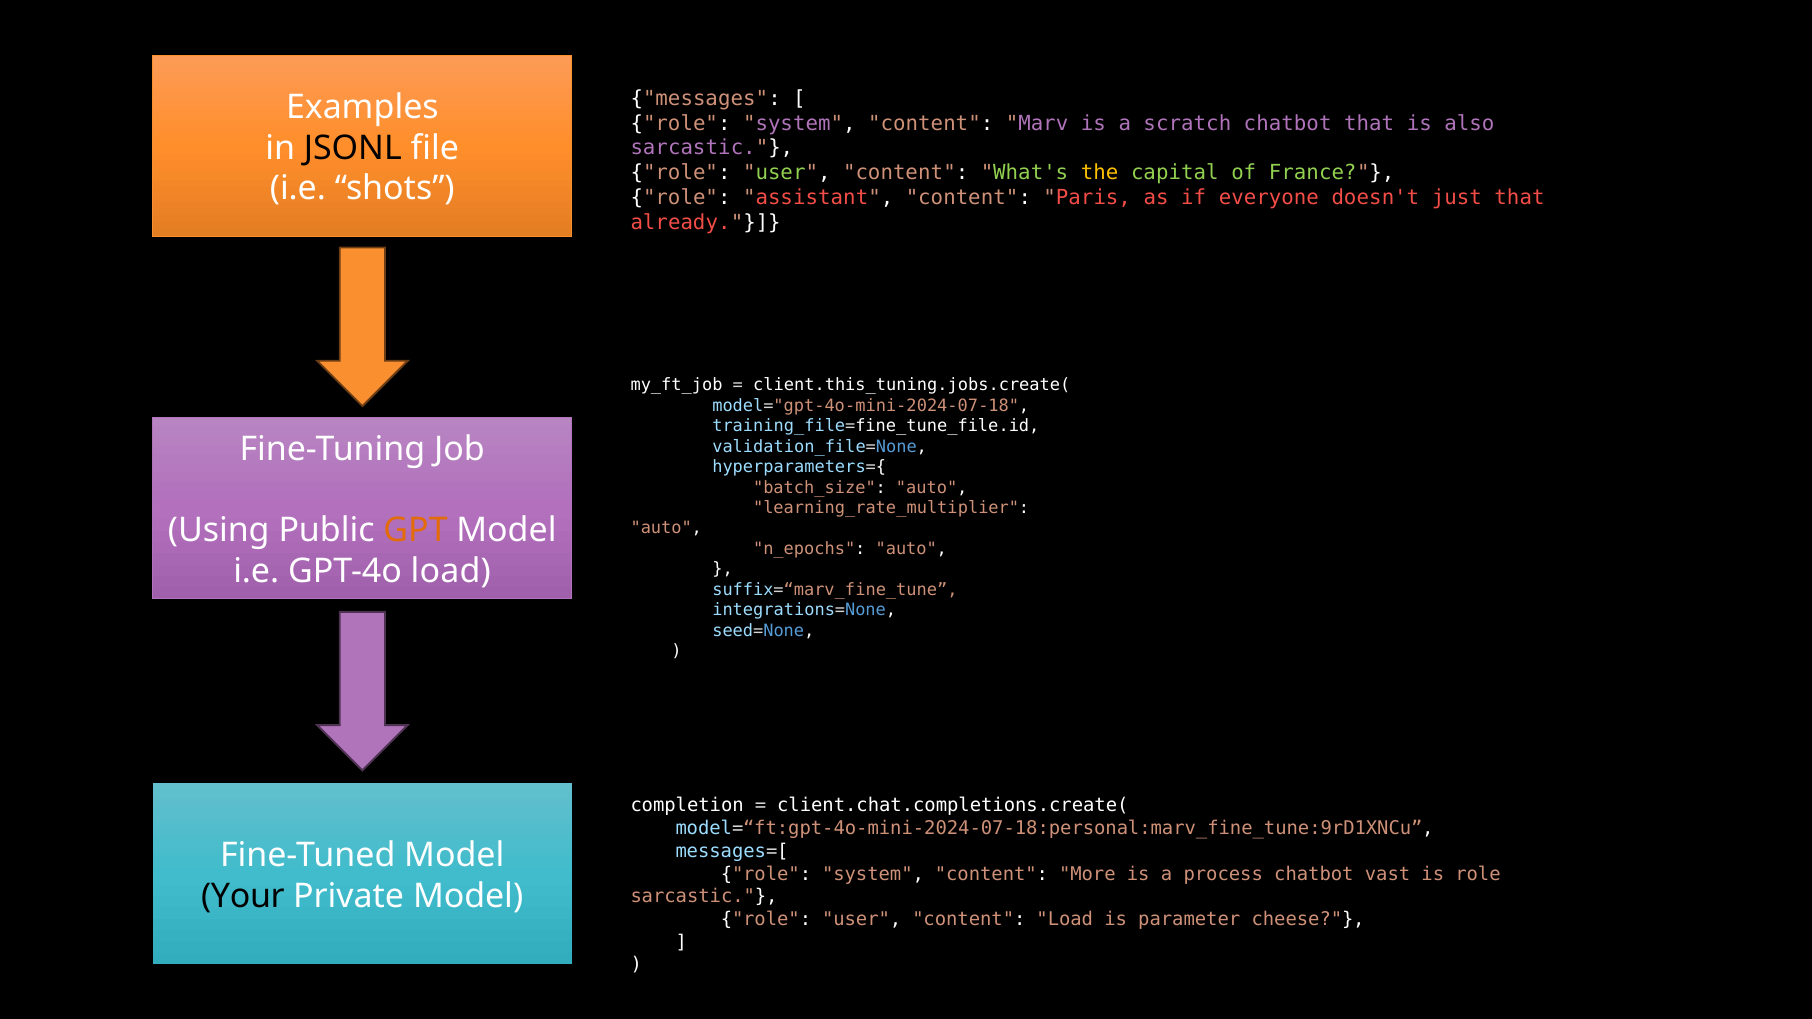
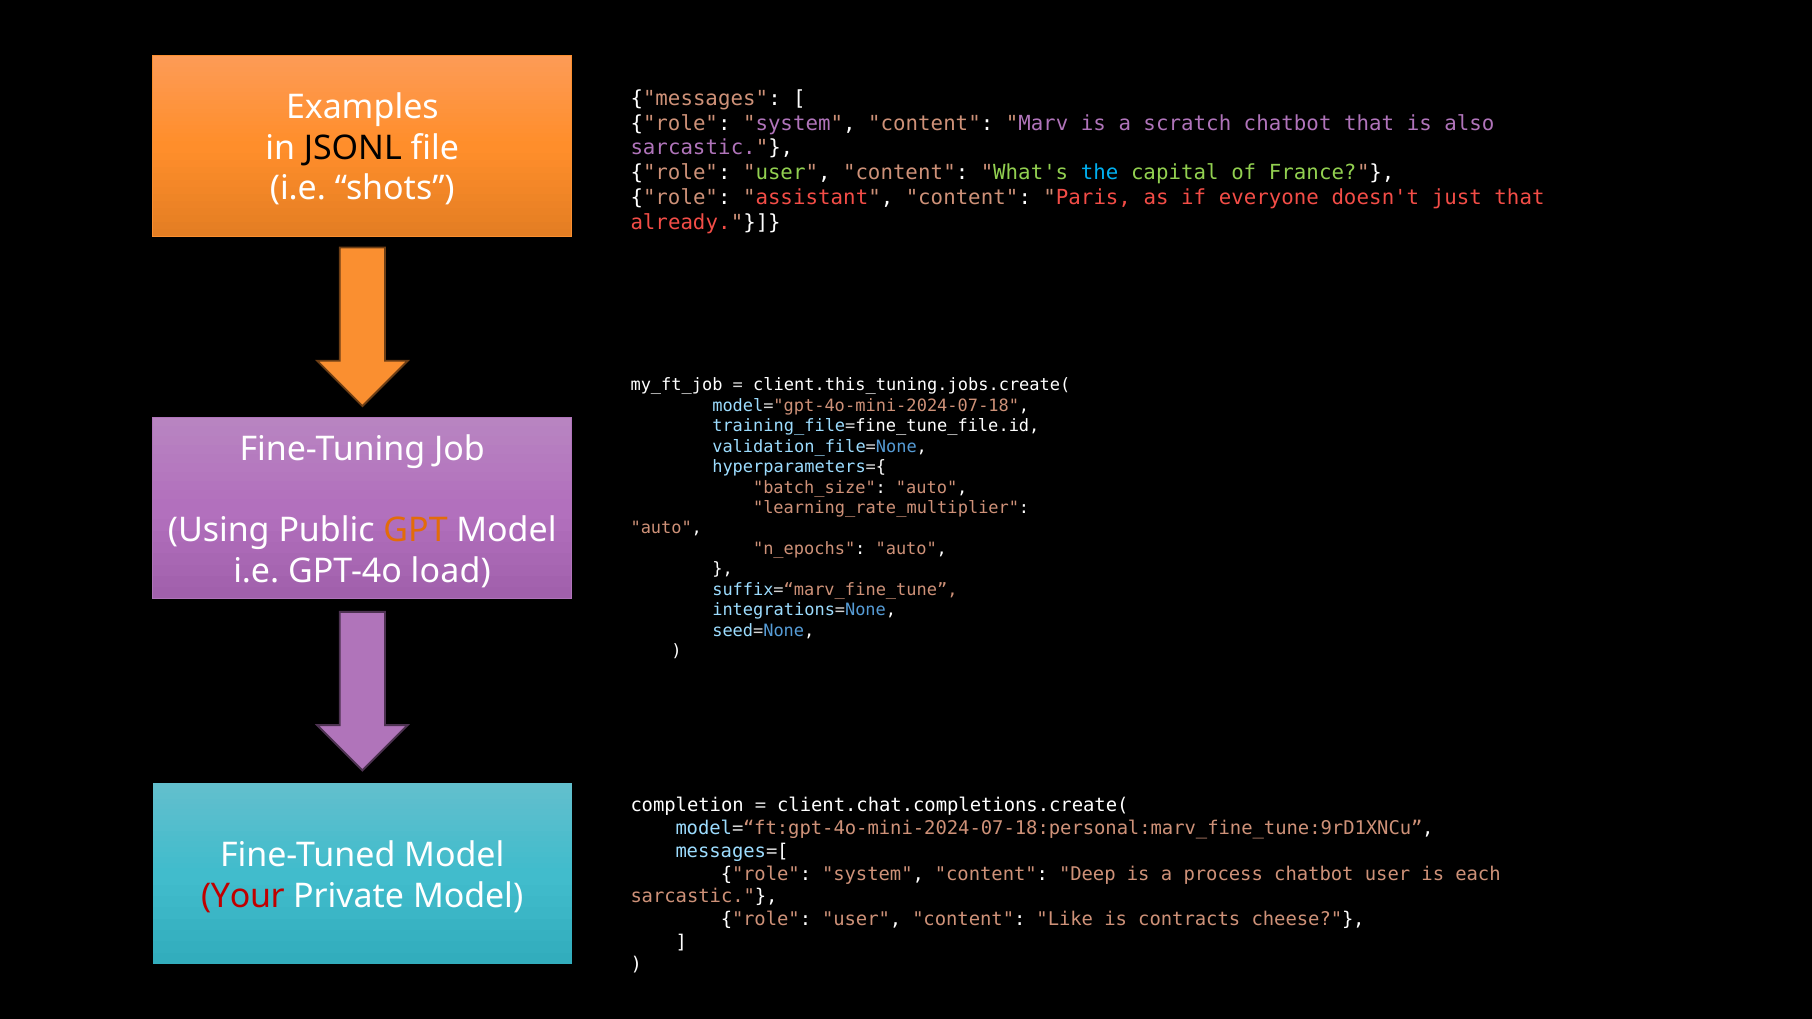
the colour: yellow -> light blue (1100, 173)
More: More -> Deep (1087, 874)
chatbot vast: vast -> user (1388, 874)
is role: role -> each (1478, 874)
Your colour: black -> red (243, 896)
content Load: Load -> Like (1065, 919)
parameter: parameter -> contracts (1189, 919)
